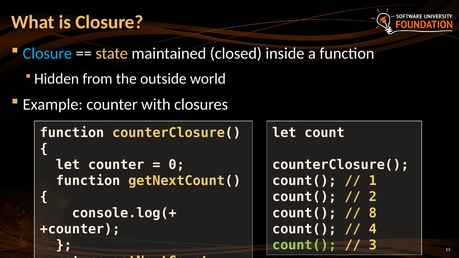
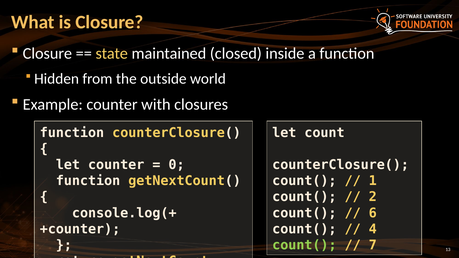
Closure colour: light blue -> white (47, 53)
8: 8 -> 6 (373, 213)
3: 3 -> 7 (373, 245)
